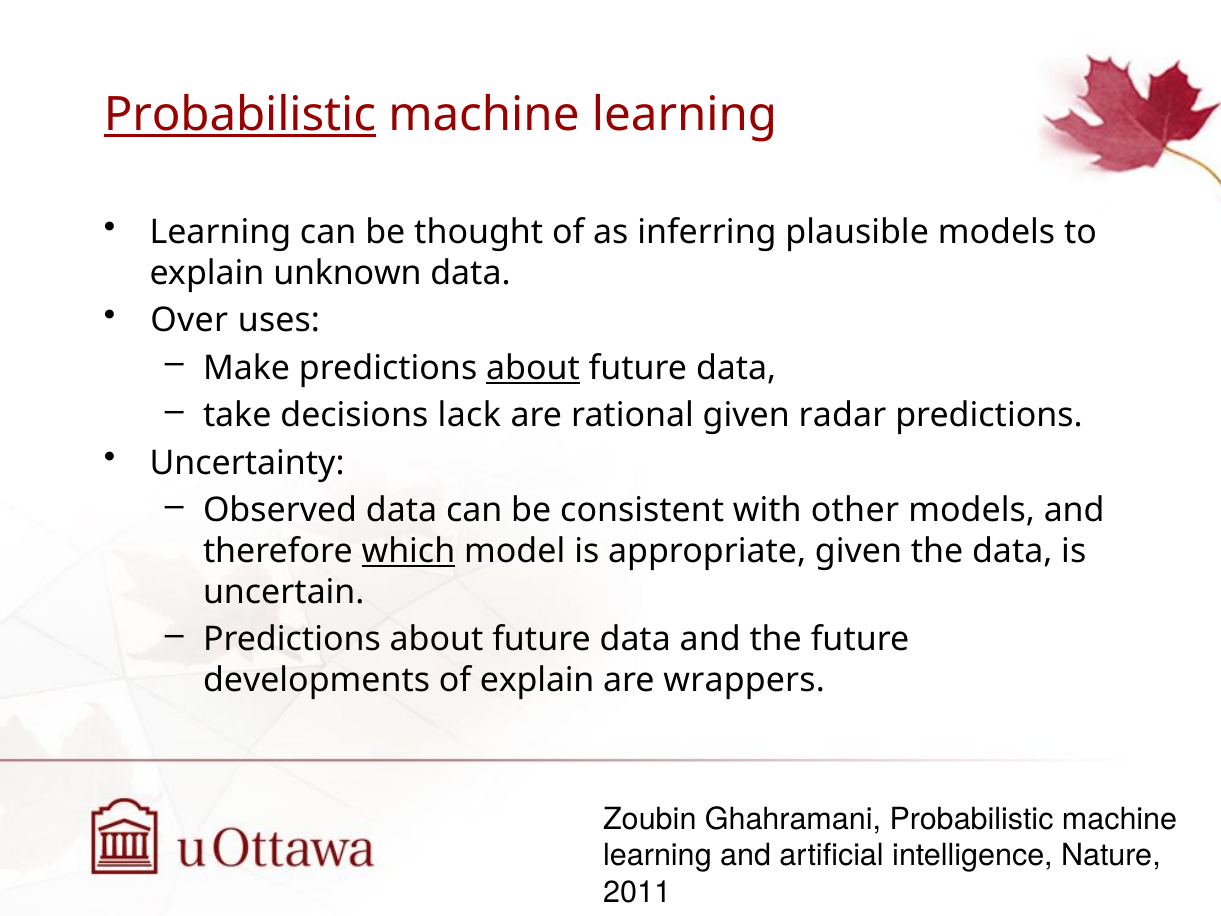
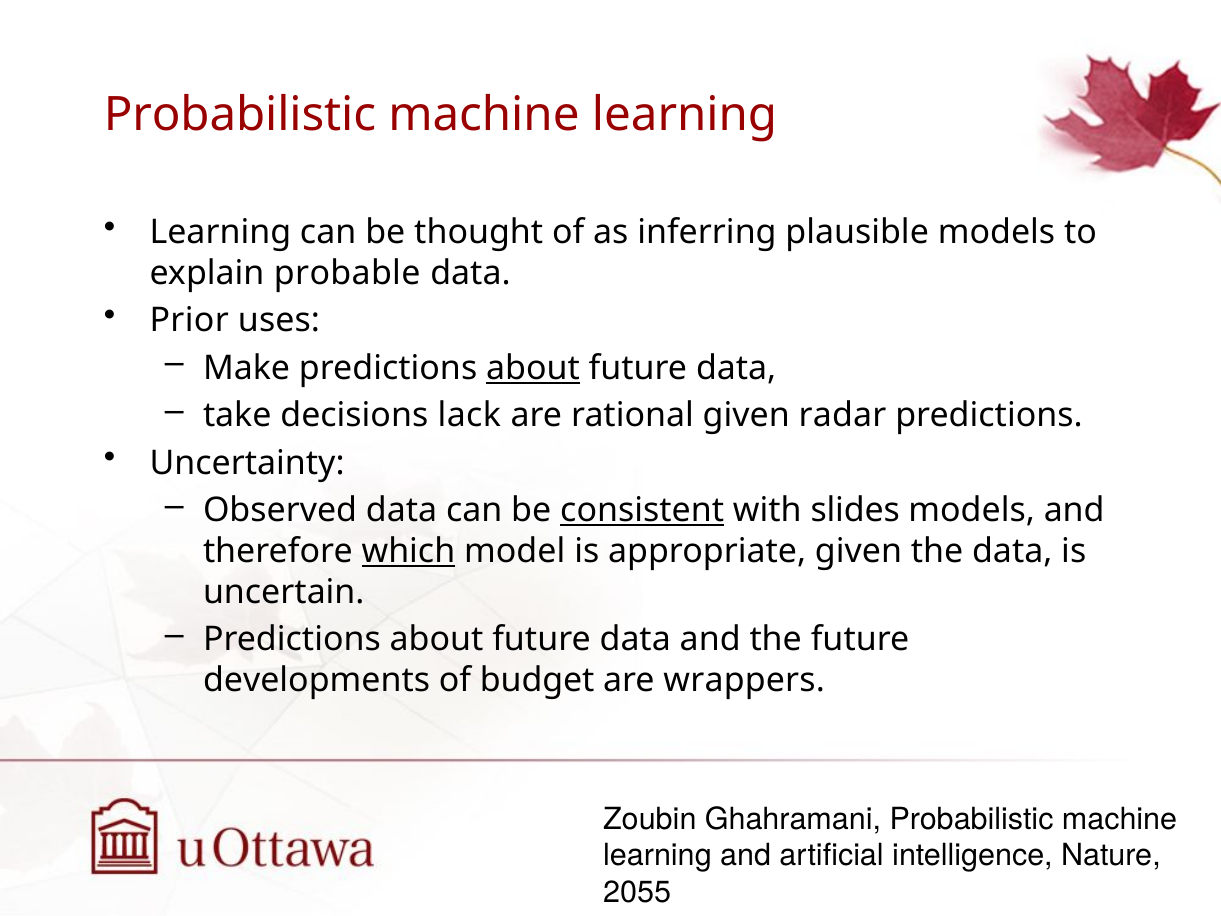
Probabilistic underline: present -> none (240, 115)
unknown: unknown -> probable (347, 273)
Over: Over -> Prior (189, 321)
consistent underline: none -> present (642, 511)
other: other -> slides (855, 511)
of explain: explain -> budget (537, 680)
2011: 2011 -> 2055 (637, 892)
